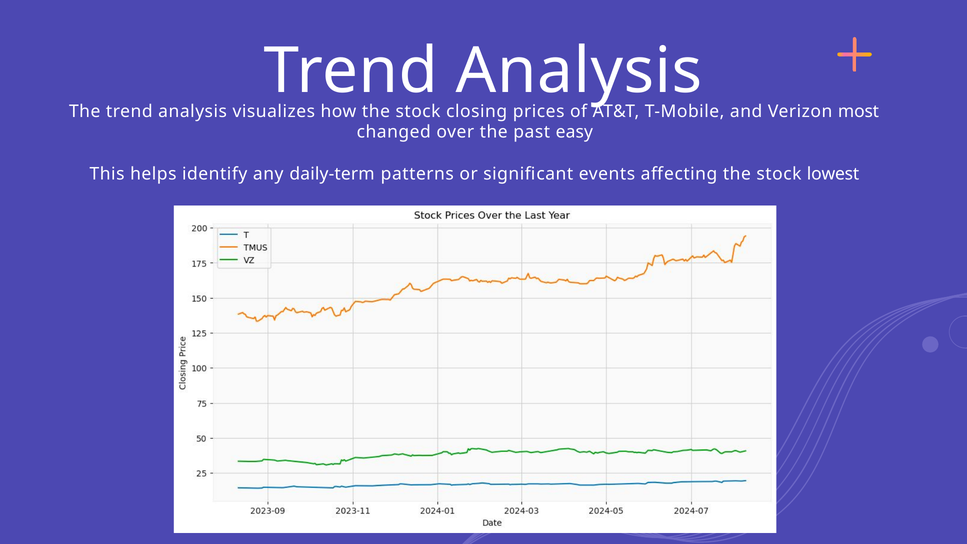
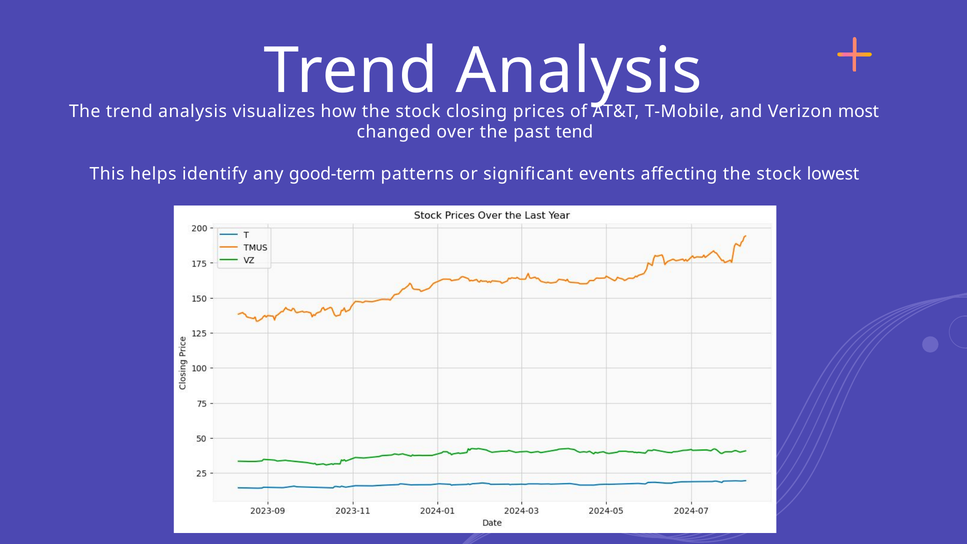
easy: easy -> tend (574, 132)
daily-term: daily-term -> good-term (332, 174)
